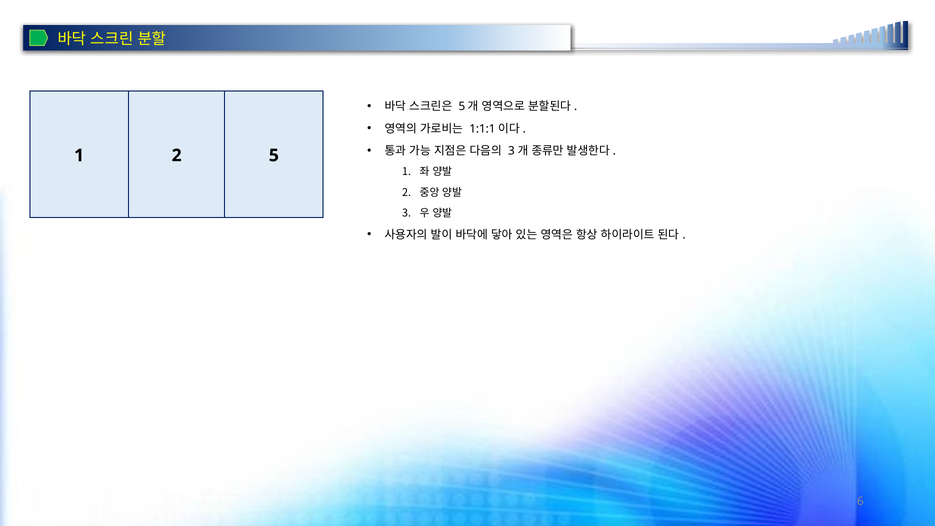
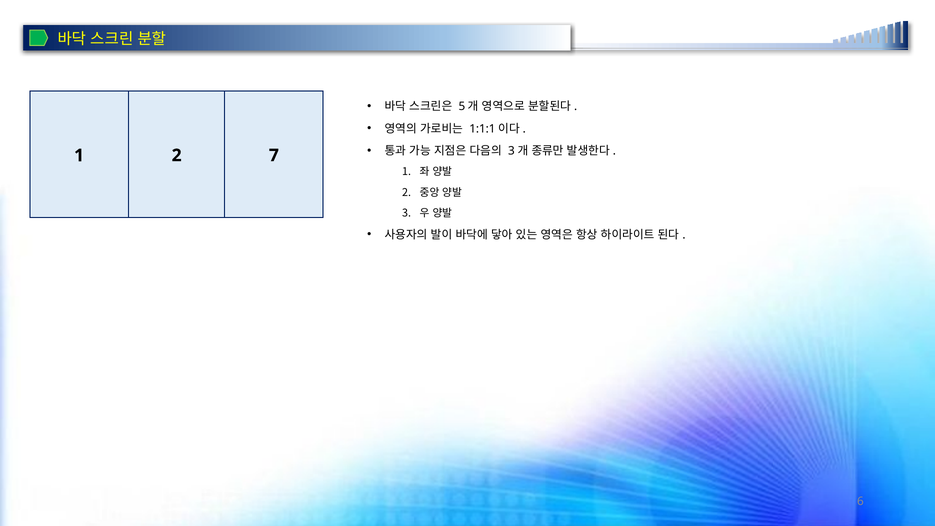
5: 5 -> 7 (274, 155)
